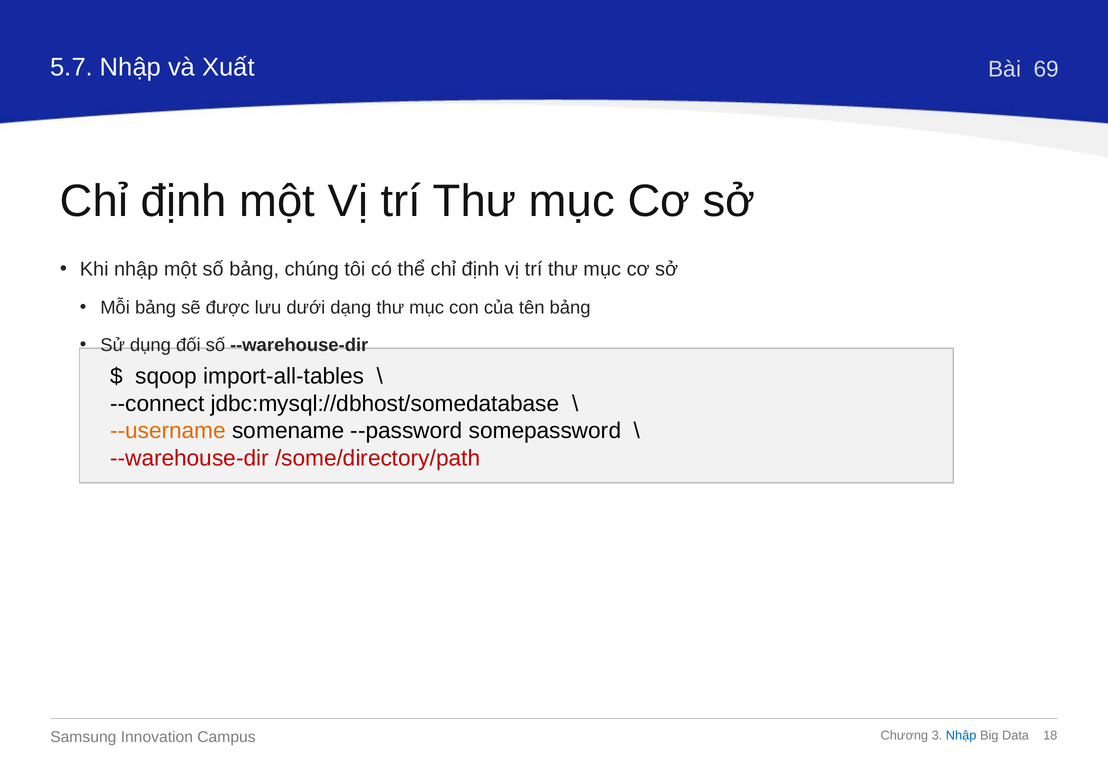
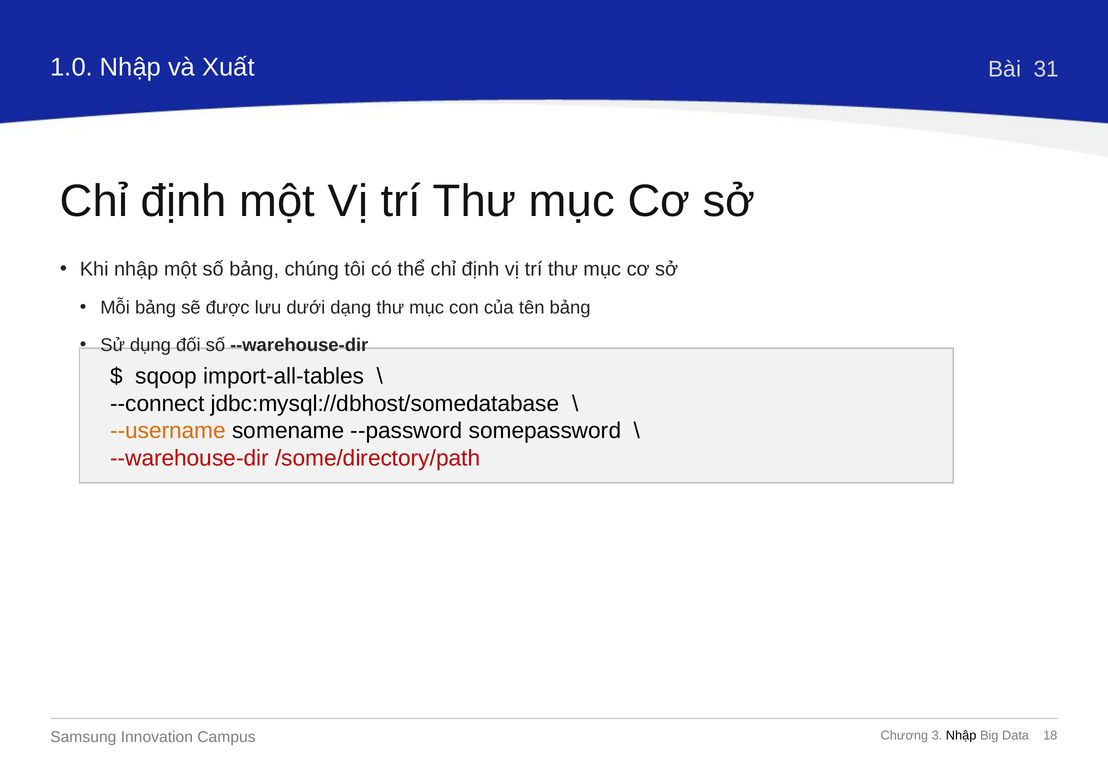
5.7: 5.7 -> 1.0 (72, 67)
69: 69 -> 31 (1046, 69)
Nhập colour: blue -> black (961, 735)
